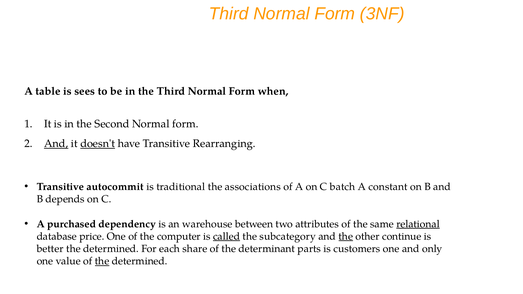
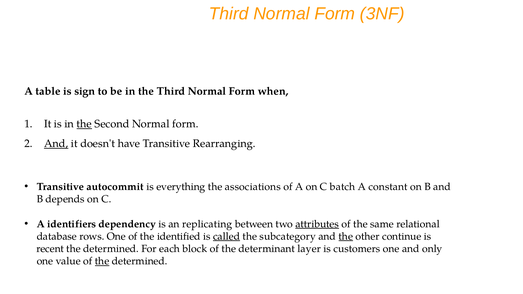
sees: sees -> sign (85, 91)
the underline: none -> present (84, 124)
doesn't underline: present -> none (98, 144)
traditional: traditional -> everything (181, 187)
purchased: purchased -> identifiers (72, 224)
warehouse: warehouse -> replicating (207, 224)
attributes underline: none -> present (317, 224)
relational underline: present -> none (418, 224)
price: price -> rows (92, 236)
computer: computer -> identified (179, 236)
better: better -> recent (50, 249)
share: share -> block (195, 249)
parts: parts -> layer (309, 249)
